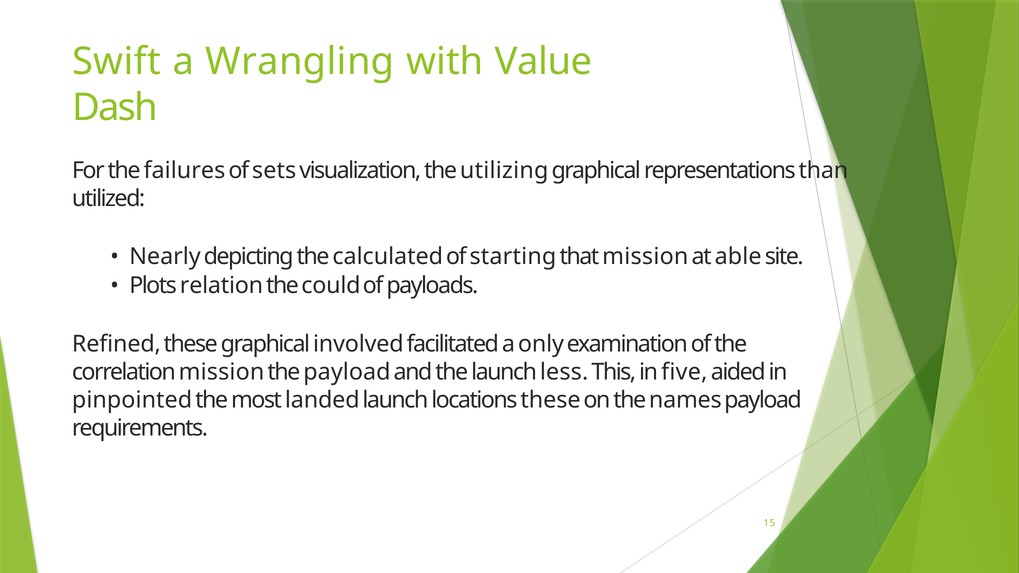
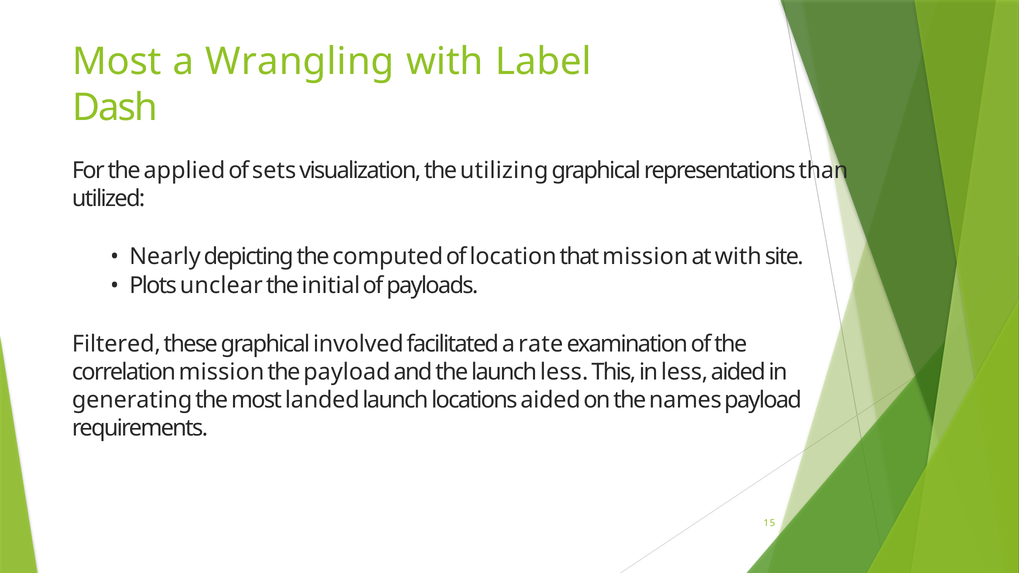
Swift: Swift -> Most (117, 62)
Value: Value -> Label (543, 62)
failures: failures -> applied (184, 171)
calculated: calculated -> computed (388, 257)
starting: starting -> location (513, 257)
at able: able -> with (738, 257)
relation: relation -> unclear (221, 286)
could: could -> initial (331, 286)
Refined: Refined -> Filtered (116, 344)
only: only -> rate (541, 344)
in five: five -> less (685, 372)
pinpointed: pinpointed -> generating (132, 400)
locations these: these -> aided (551, 400)
